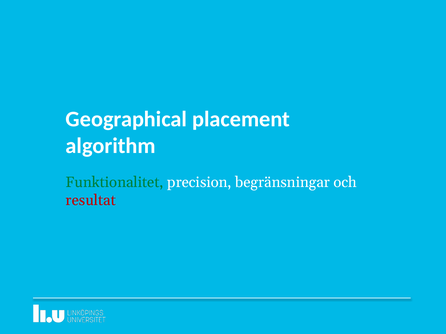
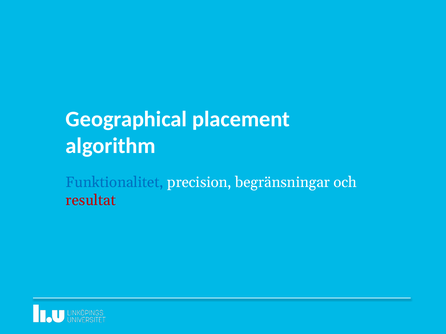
Funktionalitet colour: green -> blue (115, 183)
